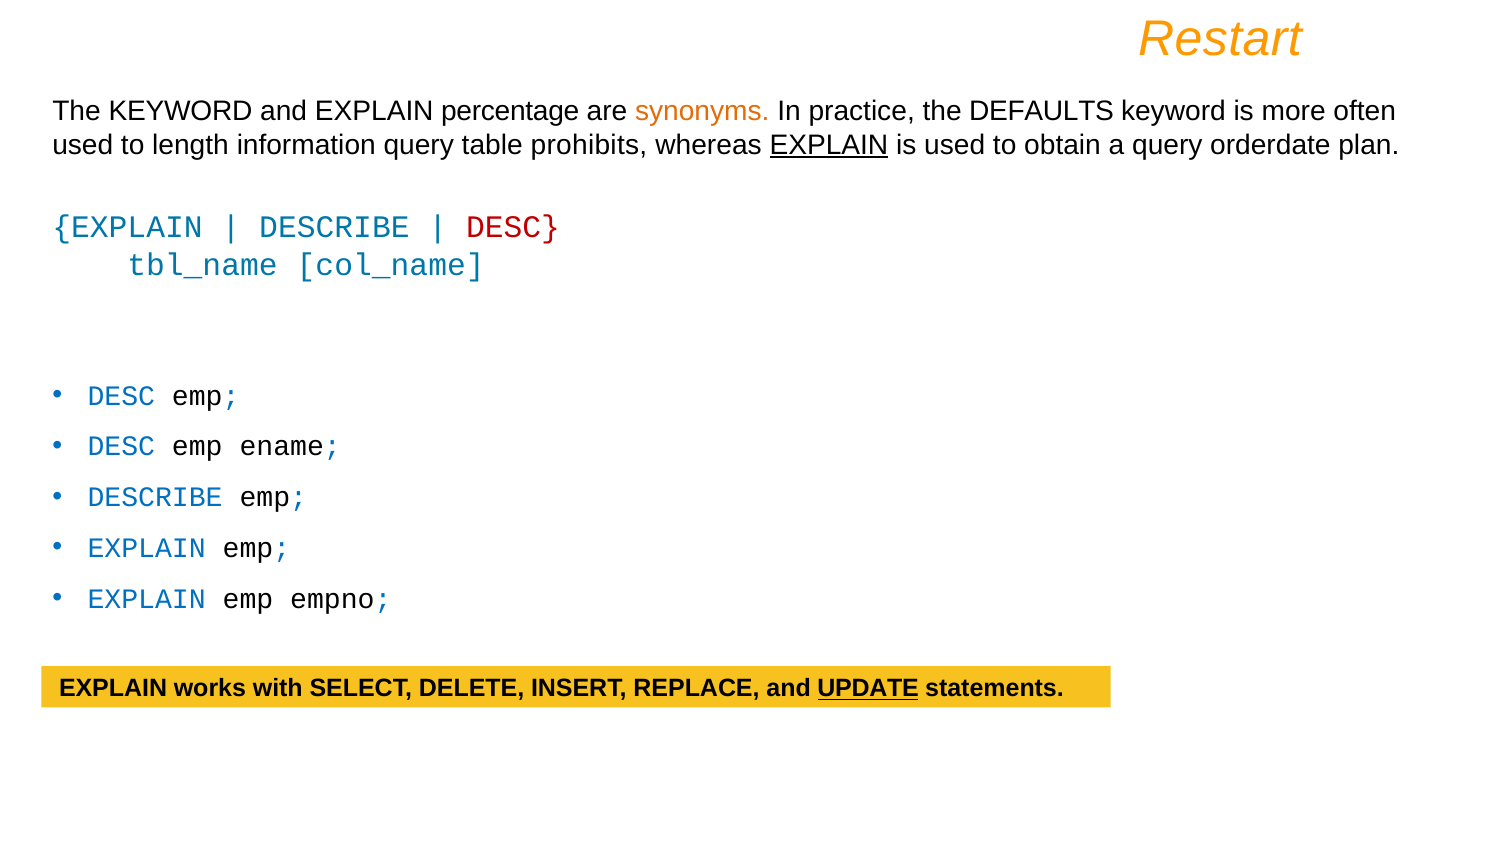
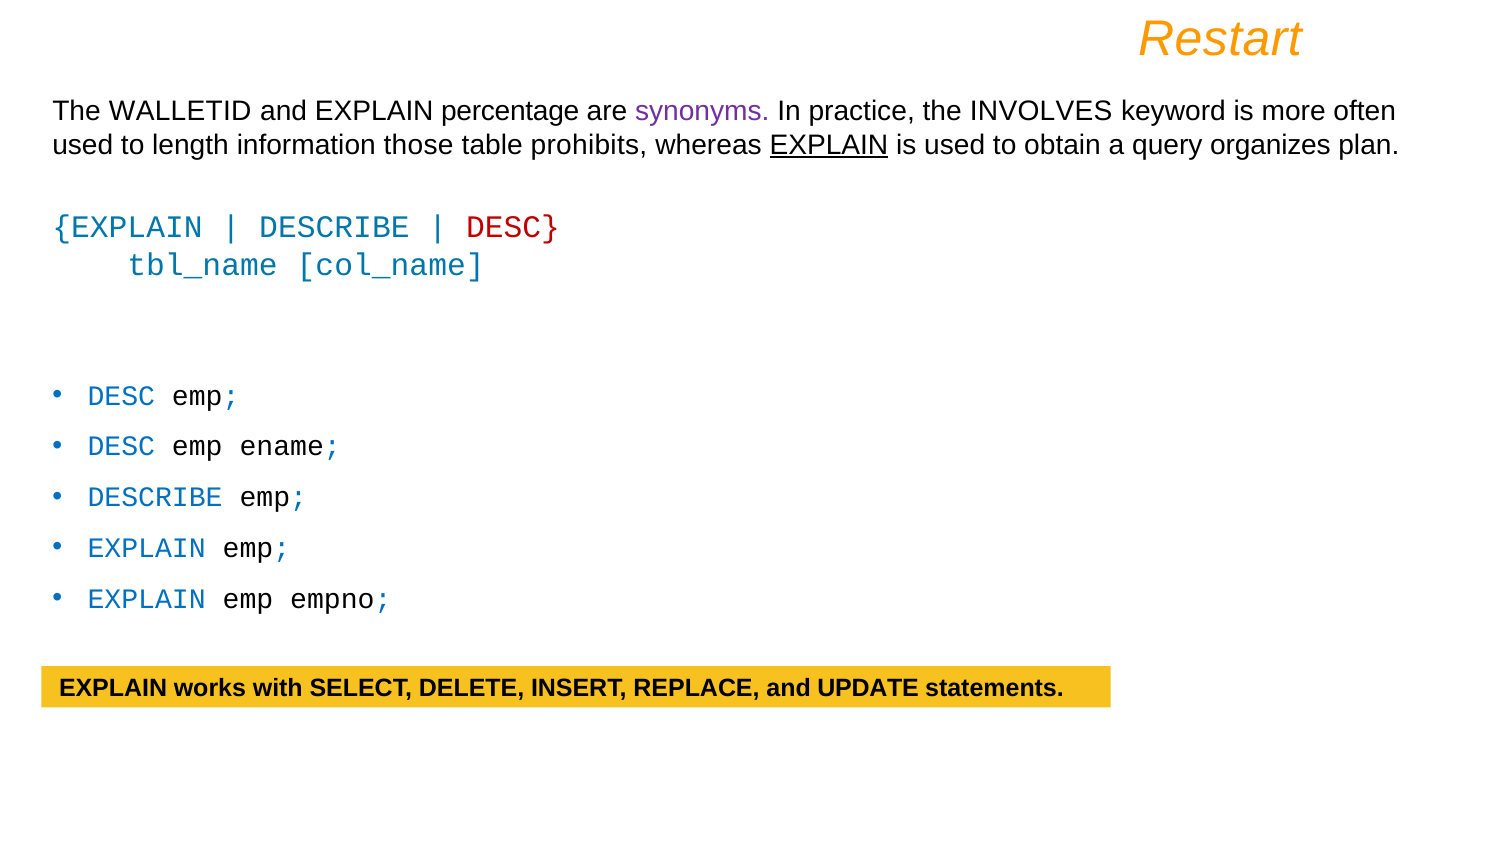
The KEYWORD: KEYWORD -> WALLETID (180, 111)
synonyms colour: orange -> purple (702, 111)
DEFAULTS: DEFAULTS -> INVOLVES (1041, 111)
information query: query -> those (419, 145)
orderdate: orderdate -> organizes (1270, 145)
UPDATE underline: present -> none (868, 688)
